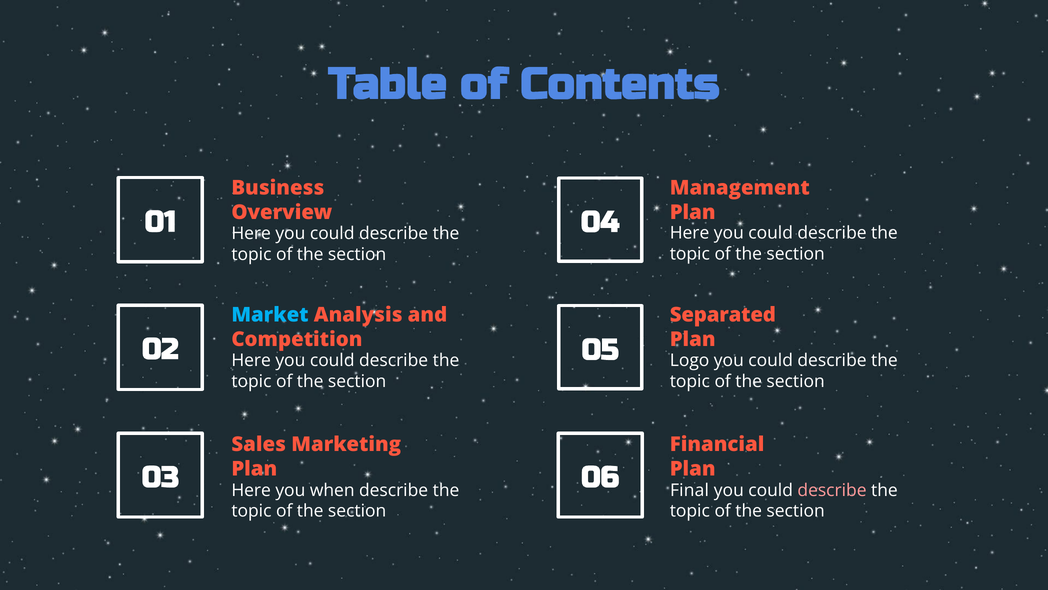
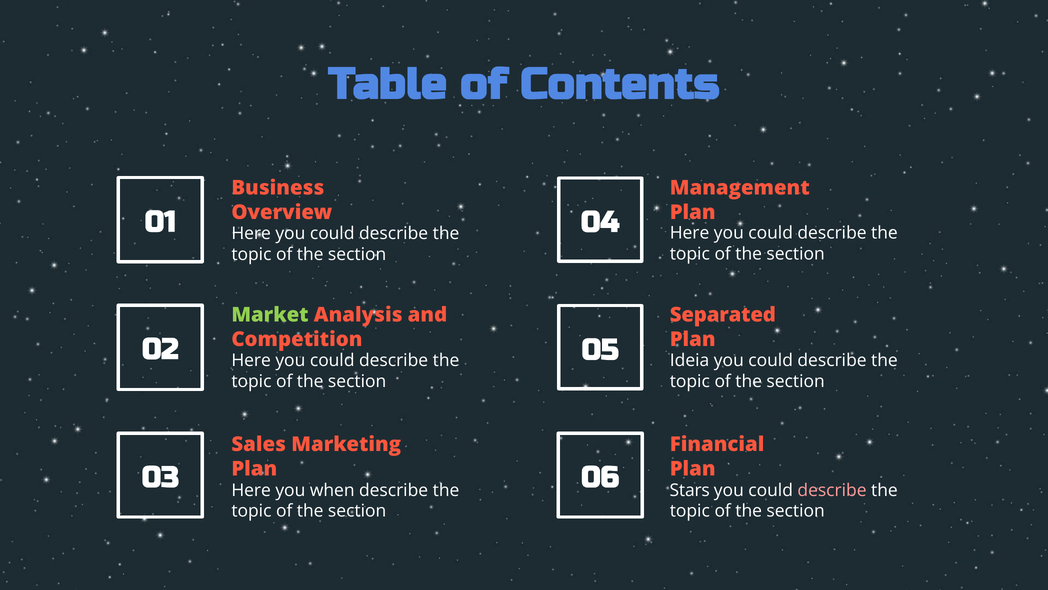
Market colour: light blue -> light green (270, 315)
Logo: Logo -> Ideia (690, 360)
Final: Final -> Stars (690, 490)
